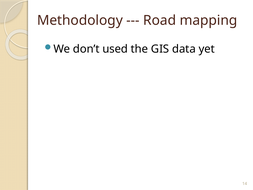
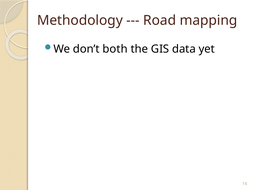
used: used -> both (115, 49)
